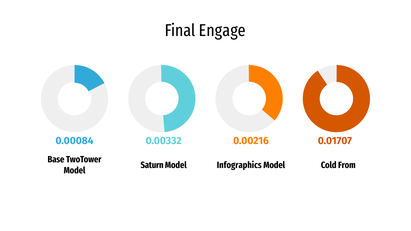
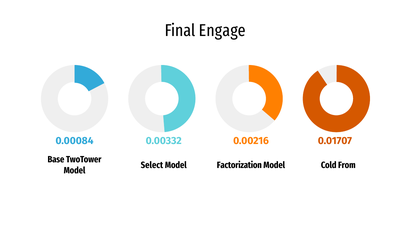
Saturn: Saturn -> Select (152, 165)
Infographics: Infographics -> Factorization (239, 165)
